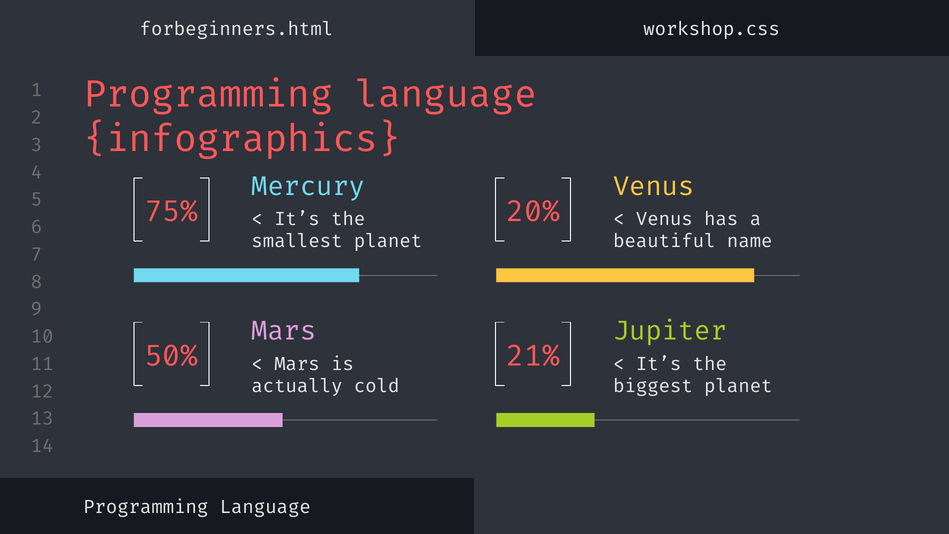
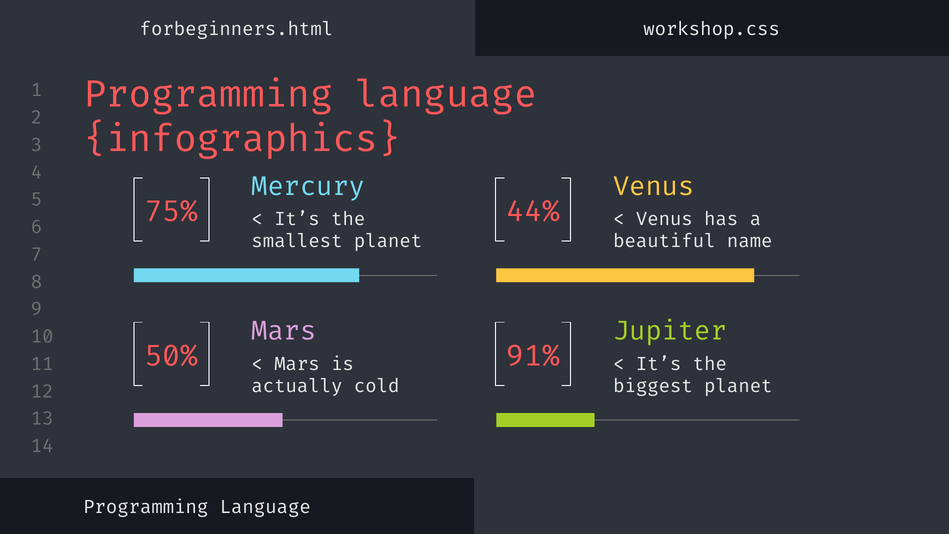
20%: 20% -> 44% (533, 211)
21%: 21% -> 91% (533, 356)
